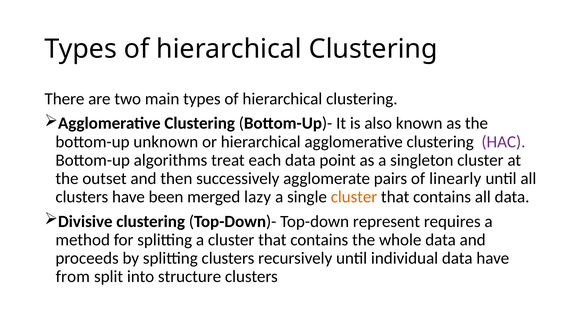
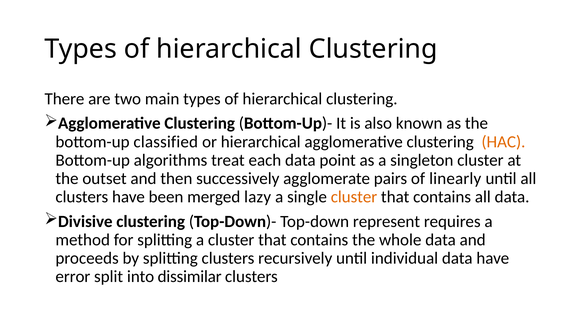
unknown: unknown -> classified (166, 142)
HAC colour: purple -> orange (503, 142)
from: from -> error (73, 276)
structure: structure -> dissimilar (190, 276)
